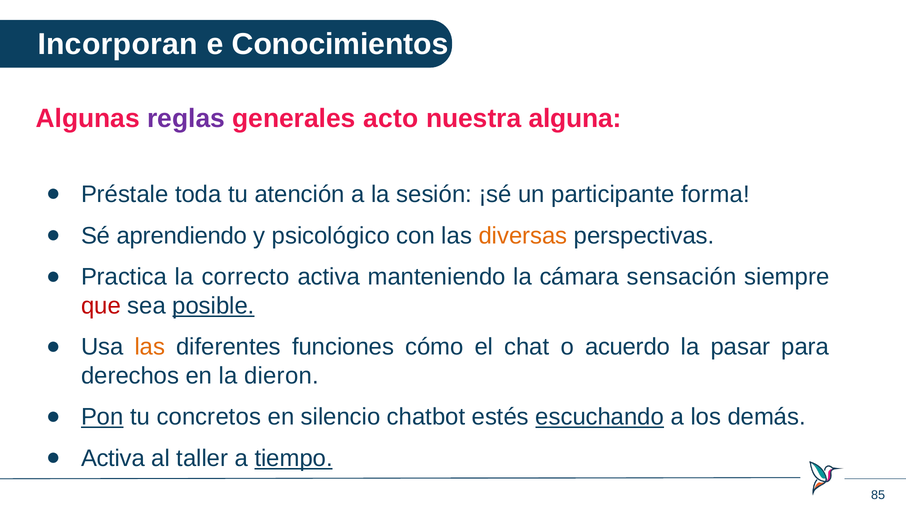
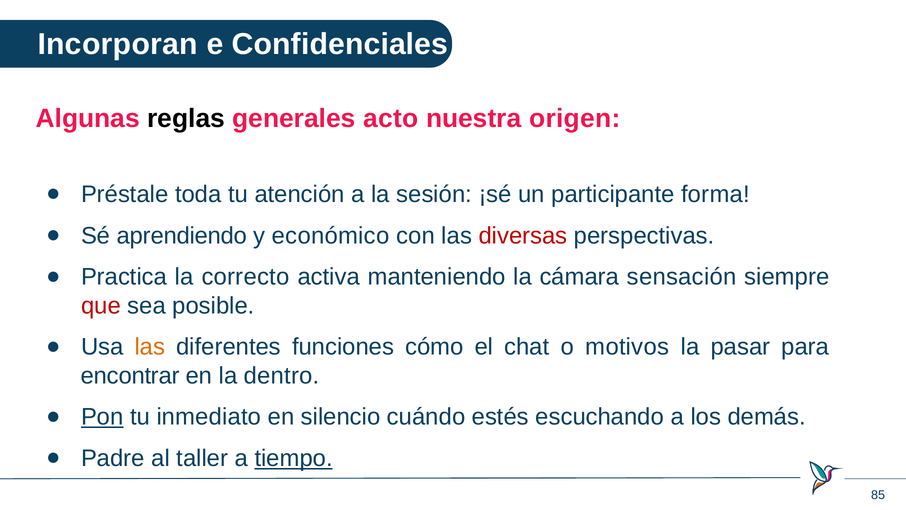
Conocimientos: Conocimientos -> Confidenciales (340, 44)
reglas colour: purple -> black (186, 119)
alguna: alguna -> origen (575, 119)
psicológico: psicológico -> económico (331, 236)
diversas colour: orange -> red (523, 236)
posible underline: present -> none (214, 306)
acuerdo: acuerdo -> motivos (627, 347)
derechos: derechos -> encontrar (130, 375)
dieron: dieron -> dentro (282, 375)
concretos: concretos -> inmediato (209, 417)
chatbot: chatbot -> cuándo (426, 417)
escuchando underline: present -> none (600, 417)
Activa: Activa -> Padre (113, 458)
